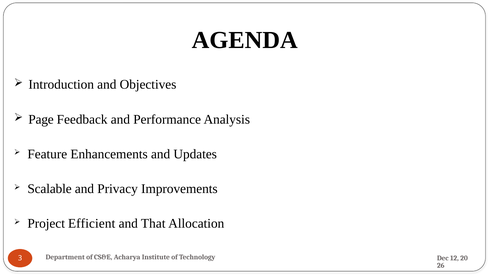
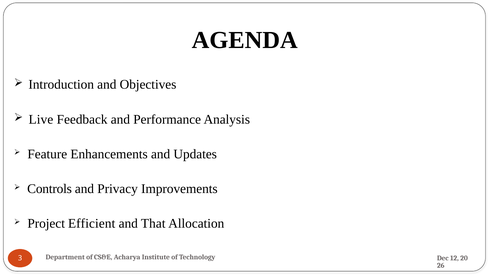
Page: Page -> Live (41, 119)
Scalable: Scalable -> Controls (50, 189)
